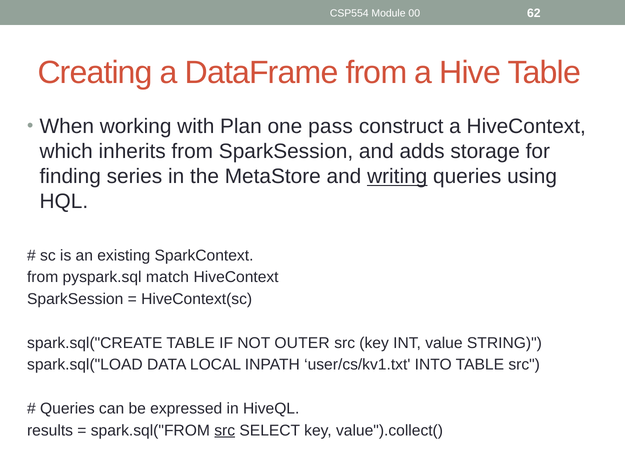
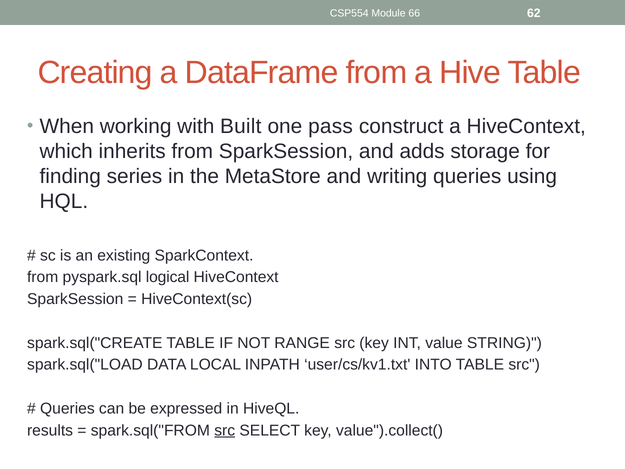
00: 00 -> 66 (414, 13)
Plan: Plan -> Built (241, 126)
writing underline: present -> none (397, 176)
match: match -> logical (168, 277)
OUTER: OUTER -> RANGE (302, 343)
